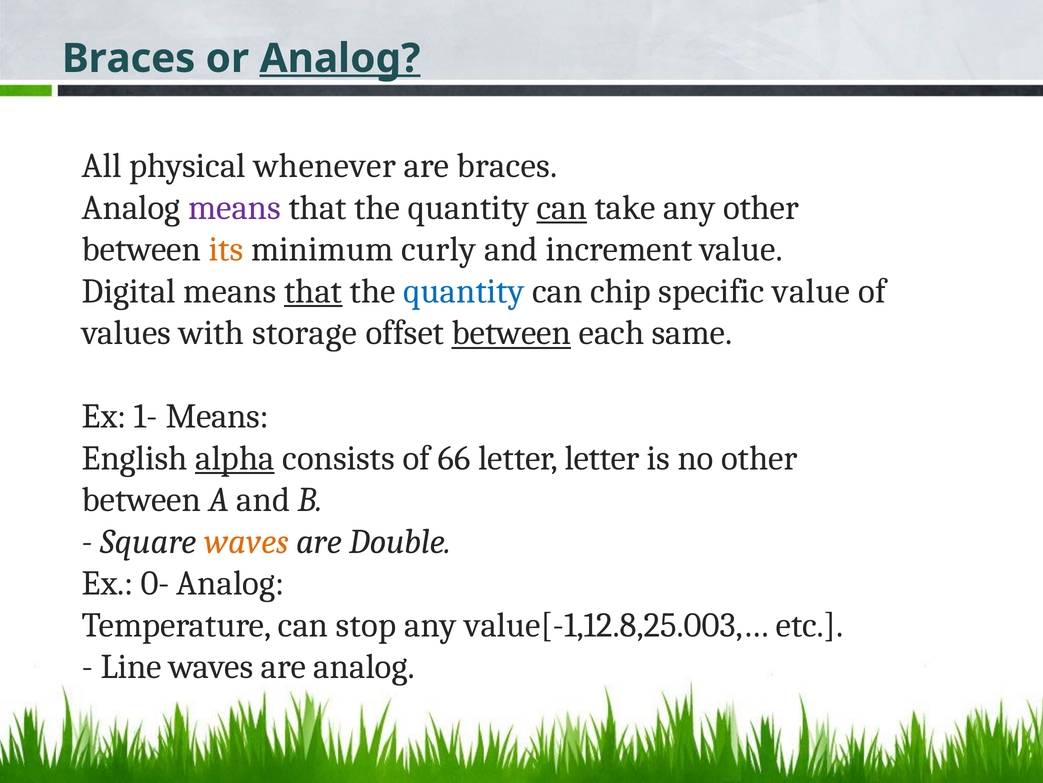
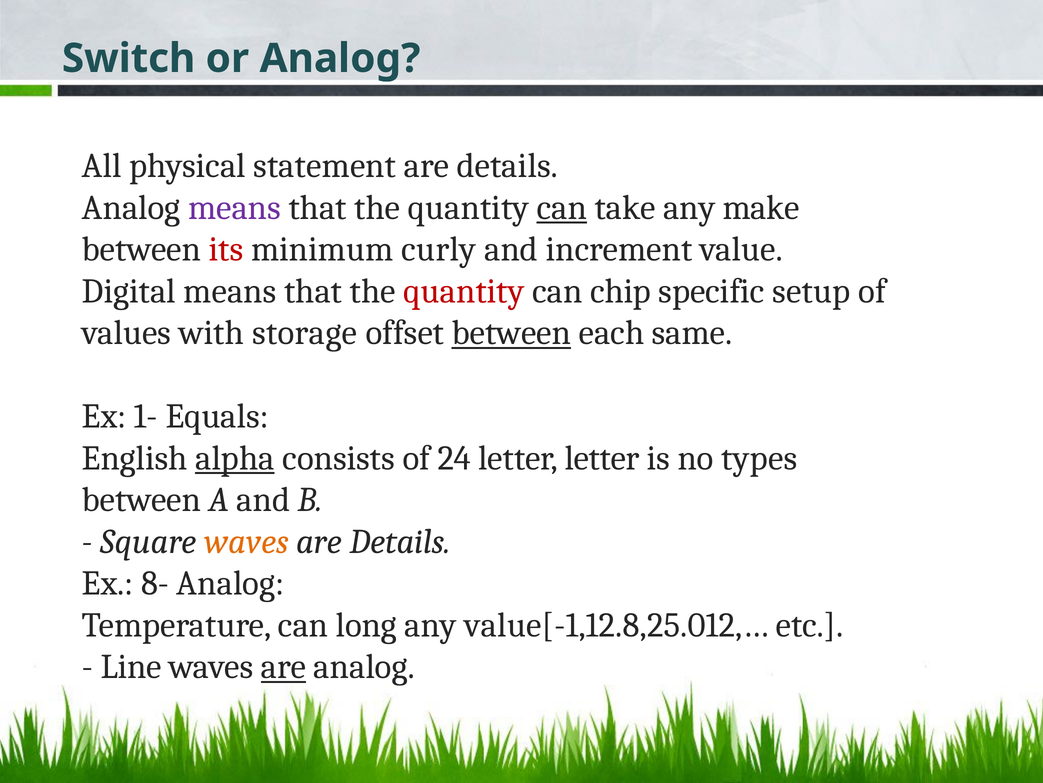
Braces: Braces -> Switch (129, 58)
Analog underline: present -> none (340, 58)
whenever: whenever -> statement (325, 166)
braces: braces -> details (507, 166)
any other: other -> make (761, 207)
its colour: orange -> red (226, 249)
that underline: present -> none (313, 291)
quantity colour: blue -> red (464, 291)
specific value: value -> setup (811, 291)
1- Means: Means -> Equals (217, 416)
66: 66 -> 24 (454, 458)
no other: other -> types (759, 458)
Double: Double -> Details (400, 541)
0-: 0- -> 8- (155, 583)
stop: stop -> long (366, 625)
value[-1,12.8,25.003,…: value[-1,12.8,25.003,… -> value[-1,12.8,25.012,… (617, 625)
are underline: none -> present (283, 666)
